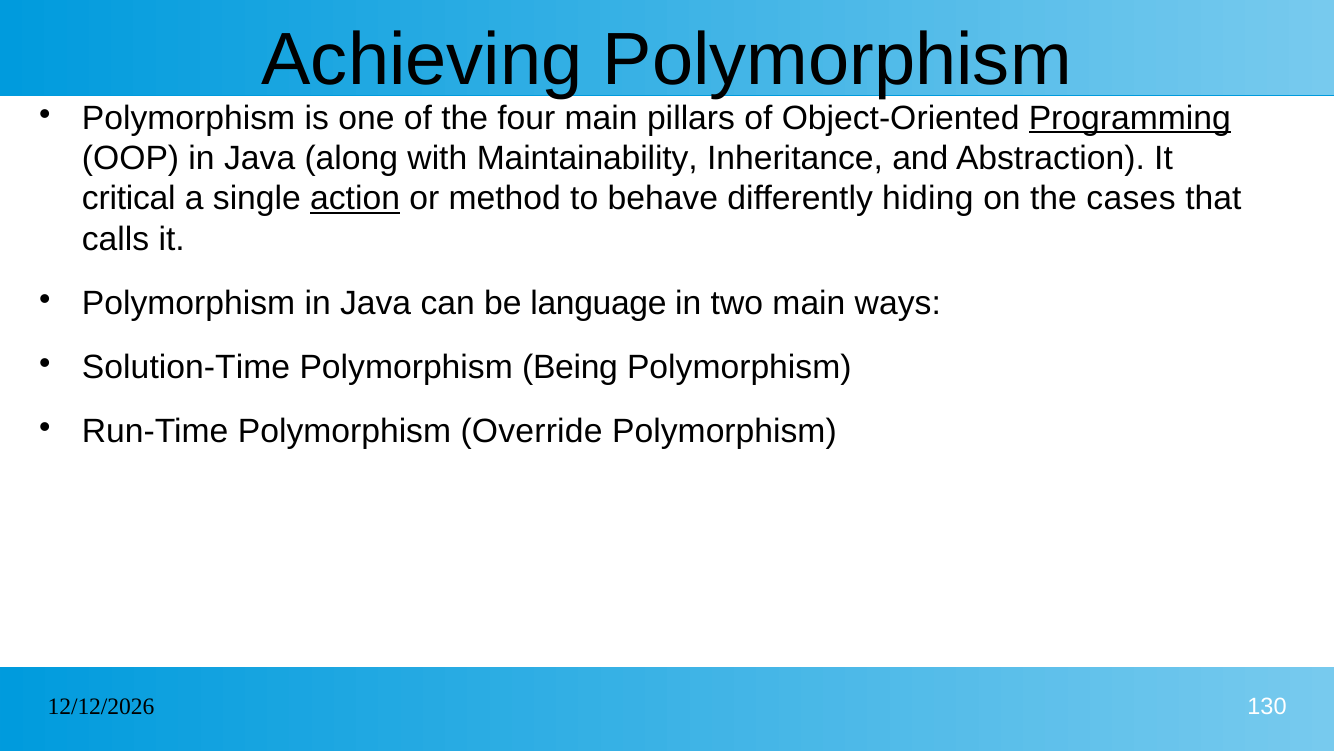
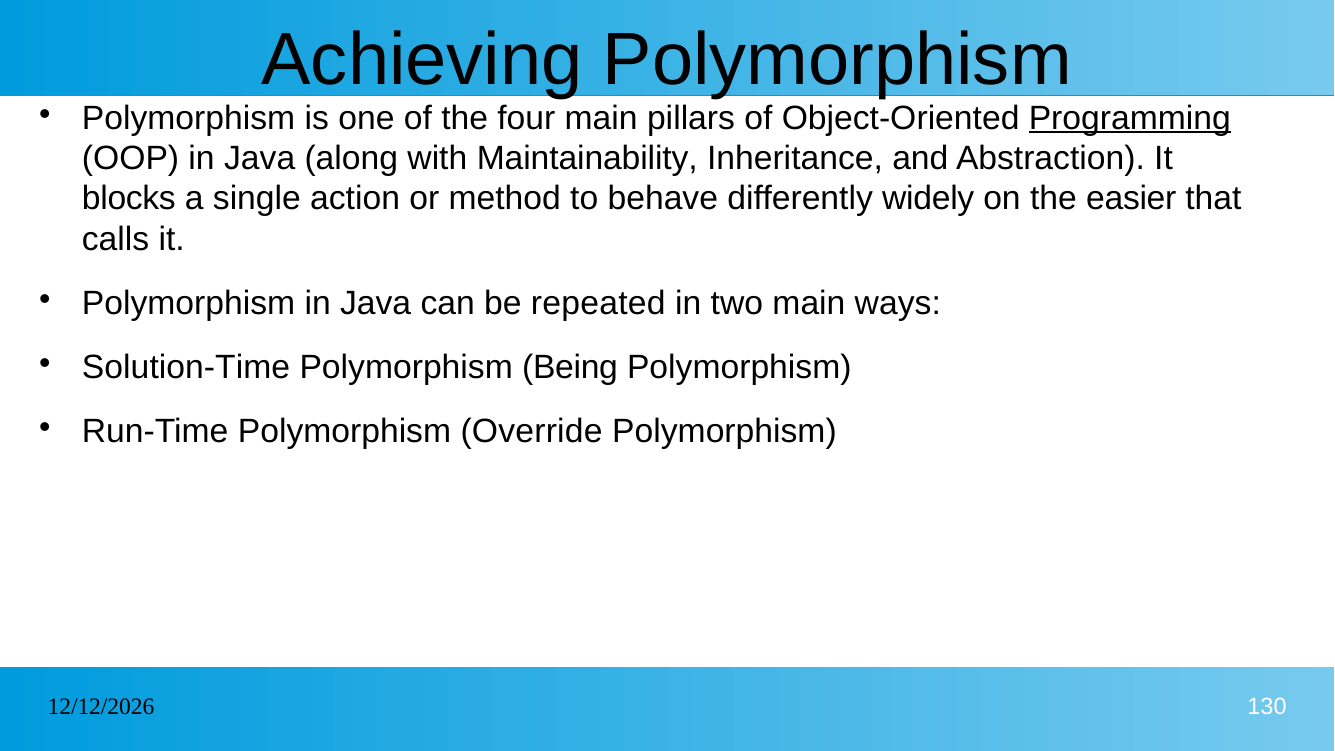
critical: critical -> blocks (129, 199)
action underline: present -> none (355, 199)
hiding: hiding -> widely (928, 199)
cases: cases -> easier (1131, 199)
language: language -> repeated (598, 303)
